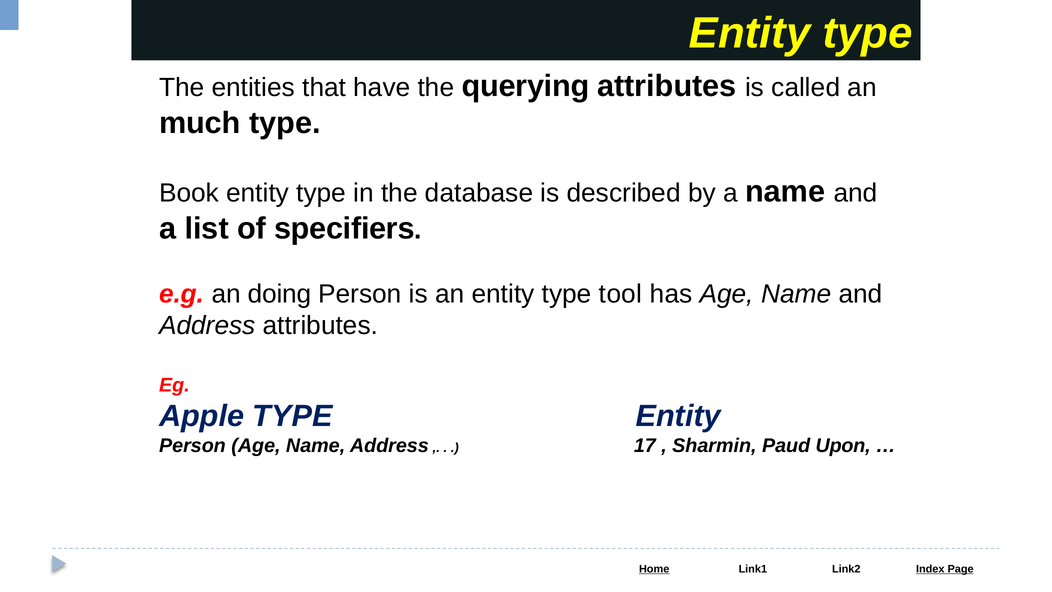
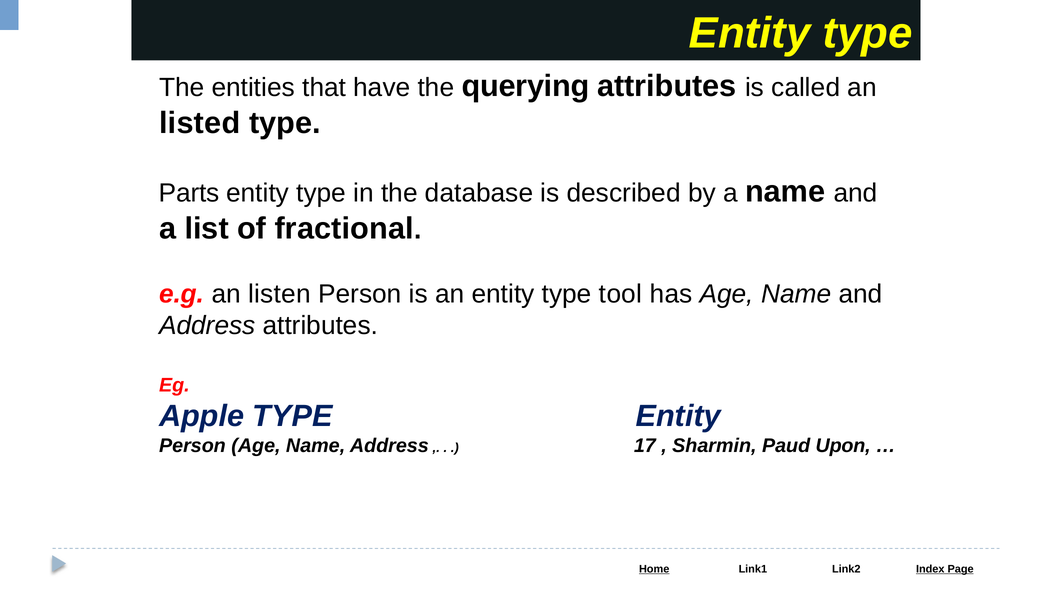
much: much -> listed (200, 123)
Book: Book -> Parts (189, 193)
specifiers: specifiers -> fractional (344, 228)
doing: doing -> listen (279, 294)
